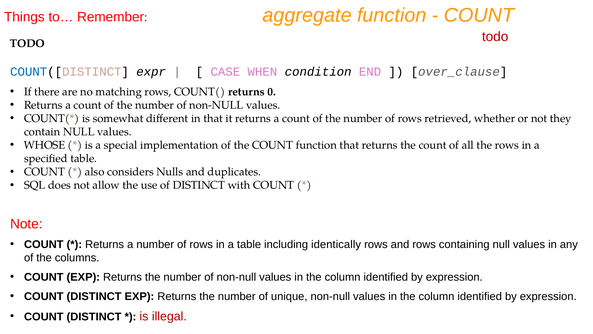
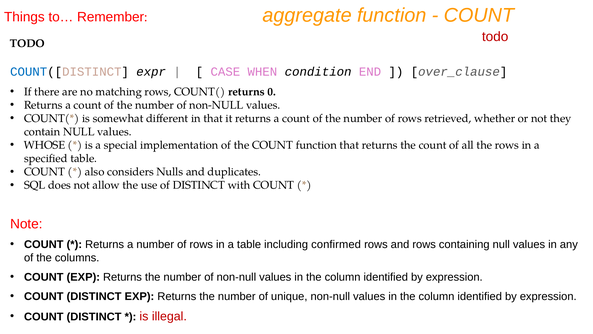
identically: identically -> confirmed (336, 244)
